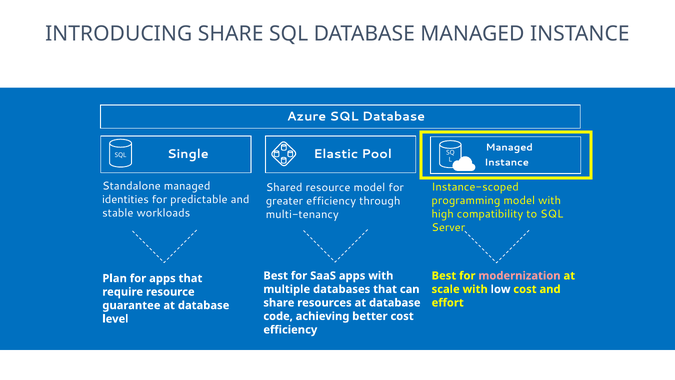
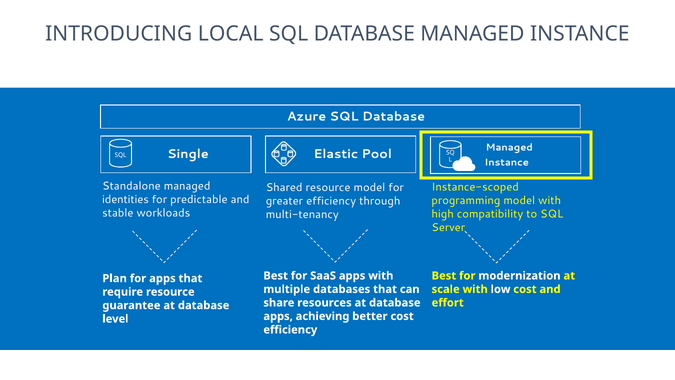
INTRODUCING SHARE: SHARE -> LOCAL (231, 34)
modernization colour: pink -> white (519, 276)
code: code -> apps (278, 316)
